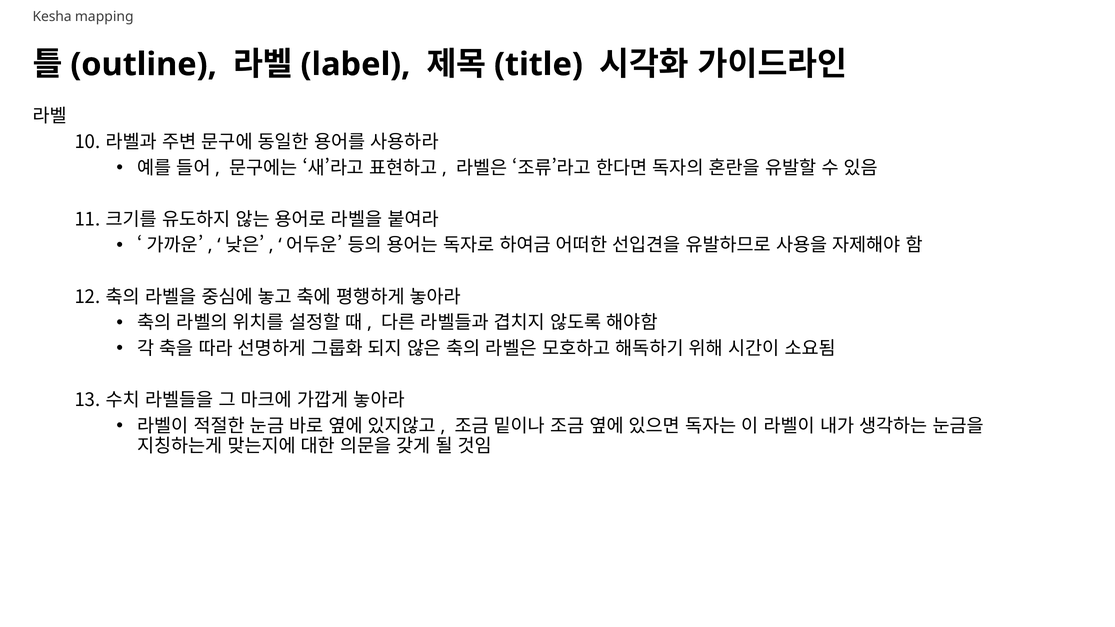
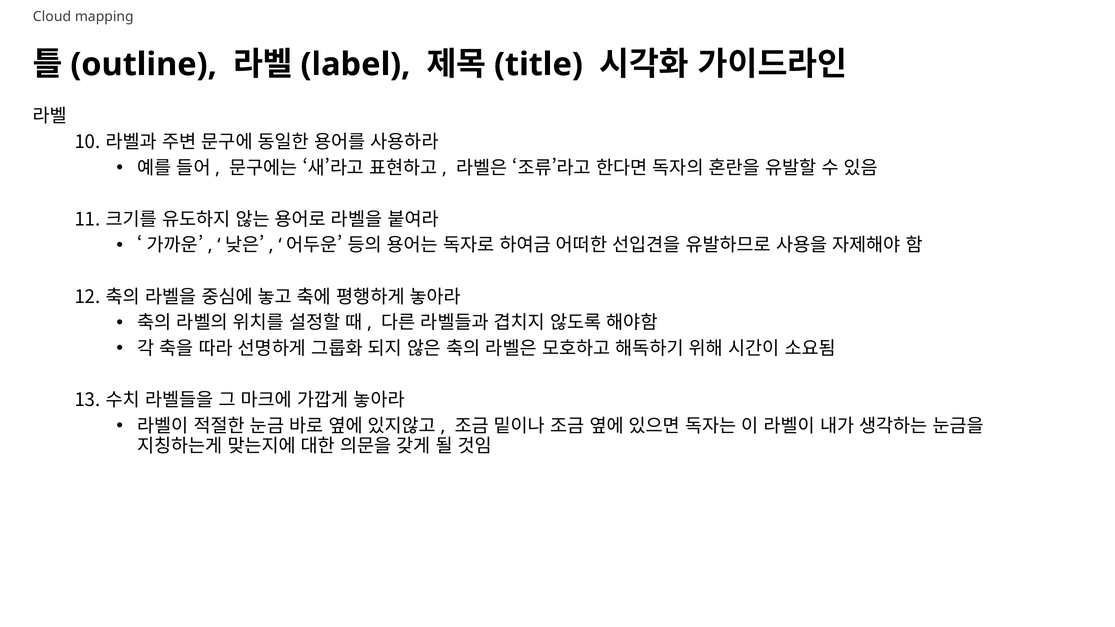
Kesha: Kesha -> Cloud (52, 17)
